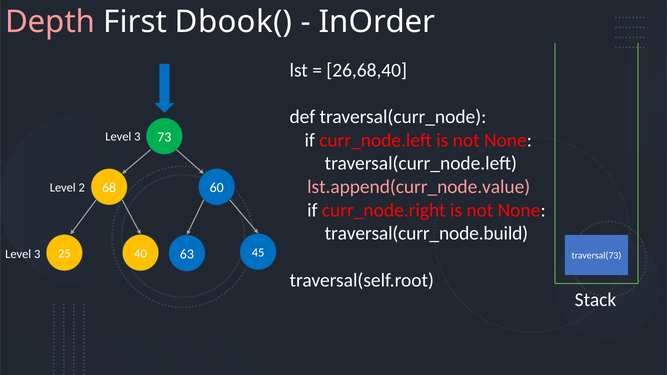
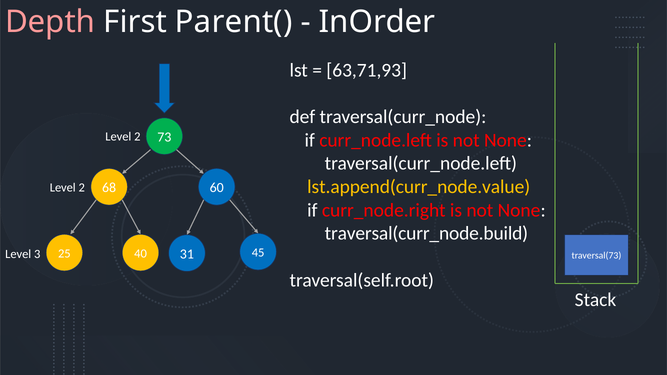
Dbook(: Dbook( -> Parent( (234, 22)
26,68,40: 26,68,40 -> 63,71,93 (367, 70)
3: 3 -> 2 (137, 137)
lst.append(curr_node.value colour: pink -> yellow (419, 187)
63: 63 -> 31 (187, 254)
